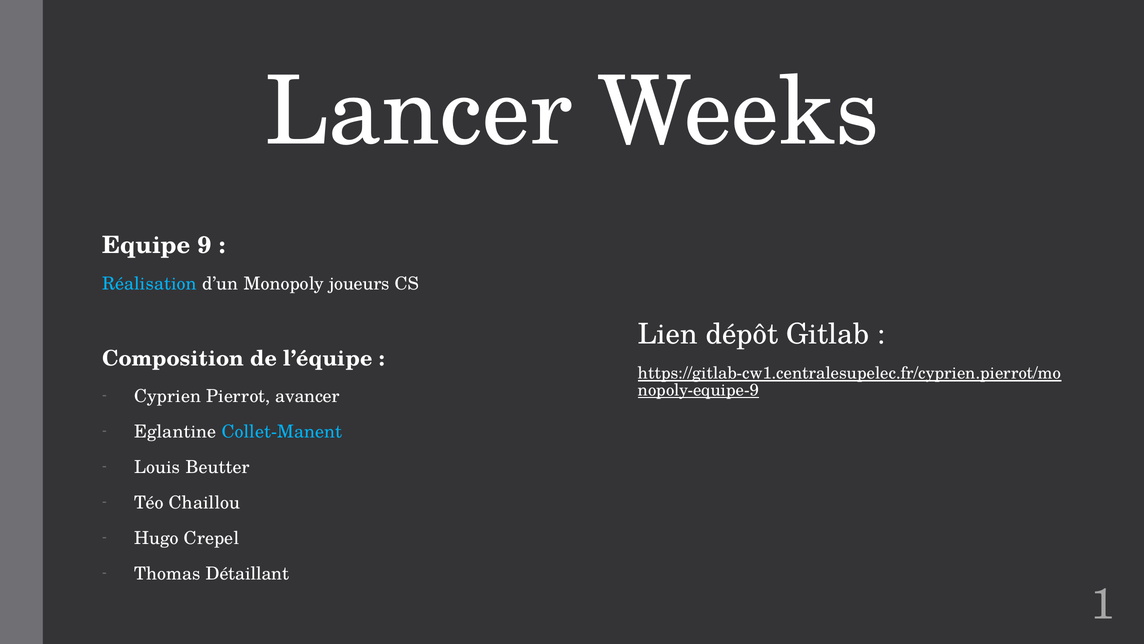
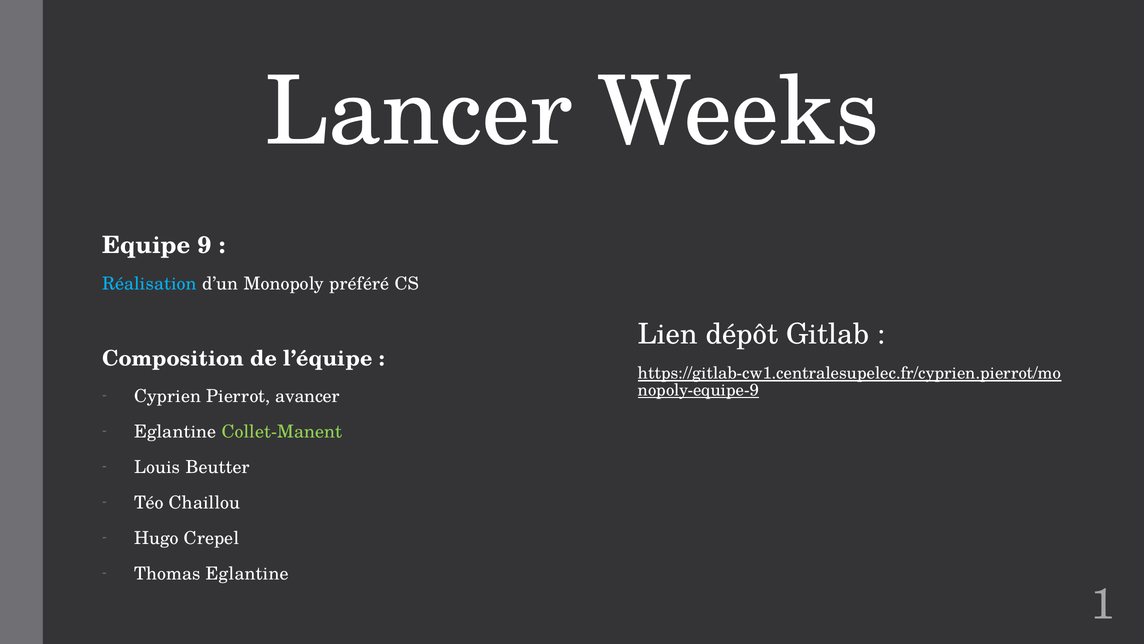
joueurs: joueurs -> préféré (359, 284)
Collet-Manent colour: light blue -> light green (282, 431)
Thomas Détaillant: Détaillant -> Eglantine (247, 573)
